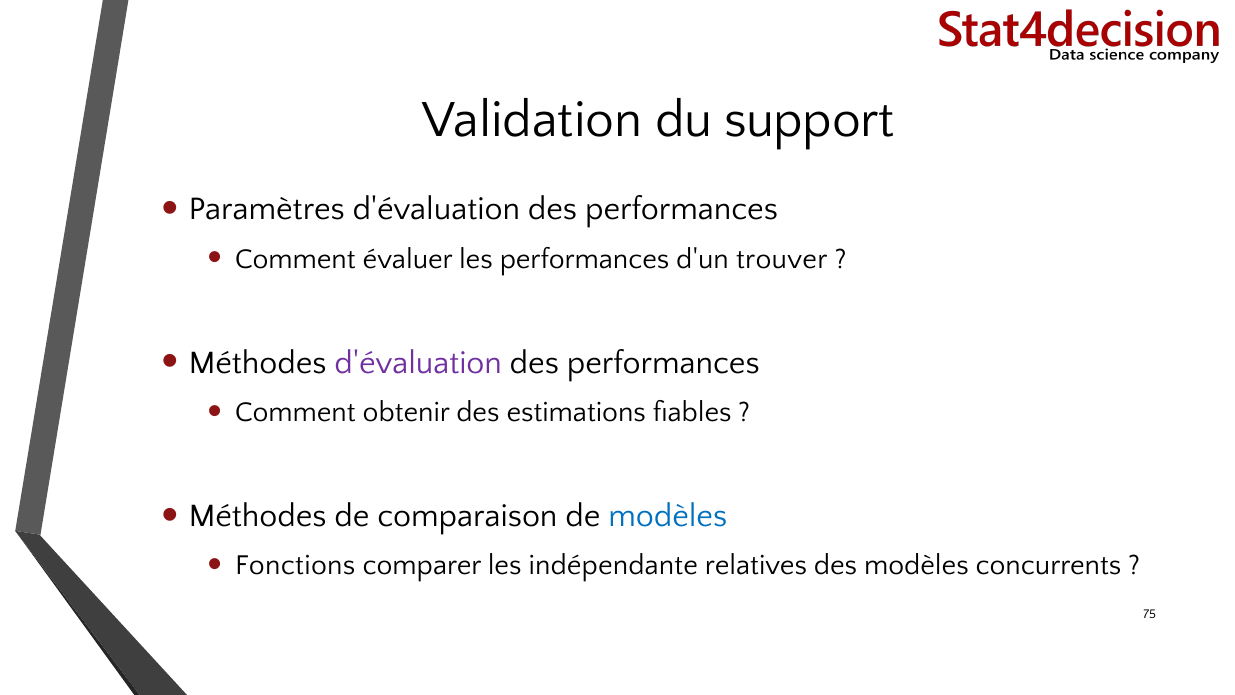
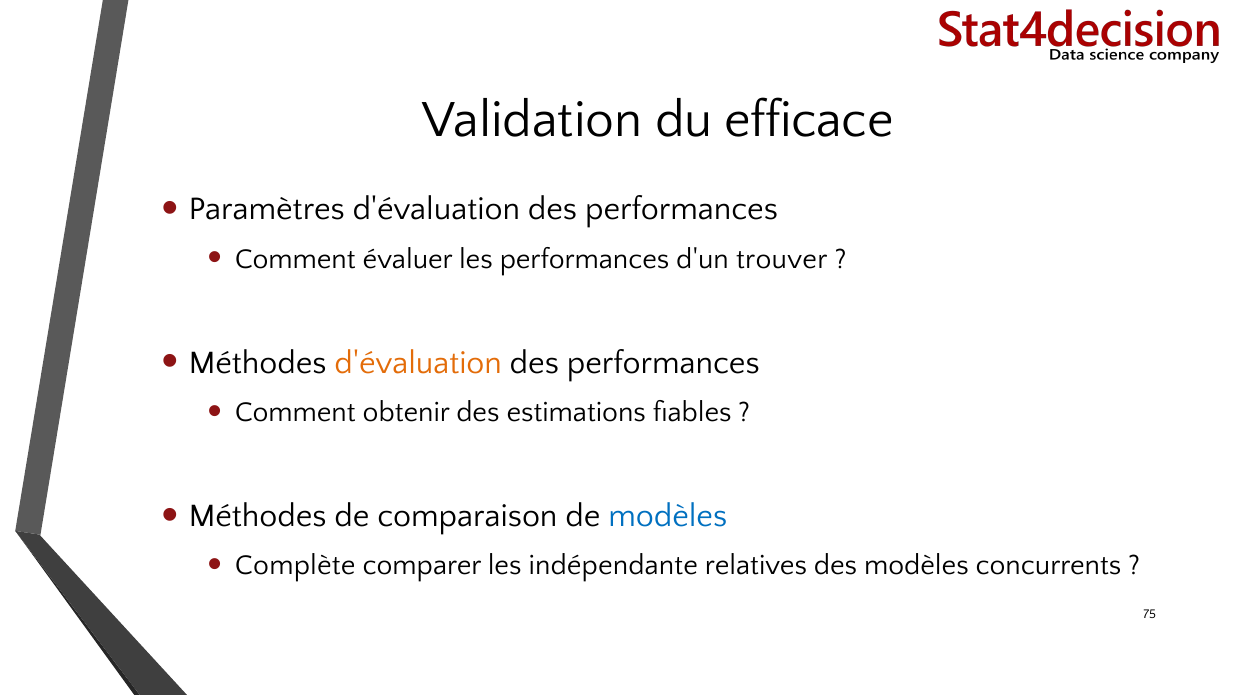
support: support -> efficace (809, 119)
d'évaluation colour: purple -> orange (418, 363)
Fonctions: Fonctions -> Complète (295, 565)
